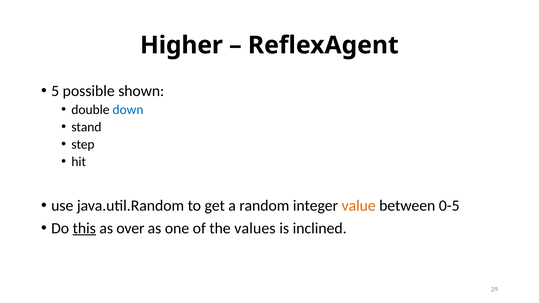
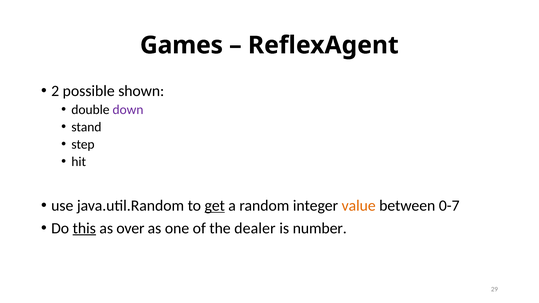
Higher: Higher -> Games (181, 45)
5: 5 -> 2 (55, 91)
down colour: blue -> purple (128, 110)
get underline: none -> present (215, 206)
0-5: 0-5 -> 0-7 (449, 206)
values: values -> dealer (255, 228)
inclined: inclined -> number (320, 228)
